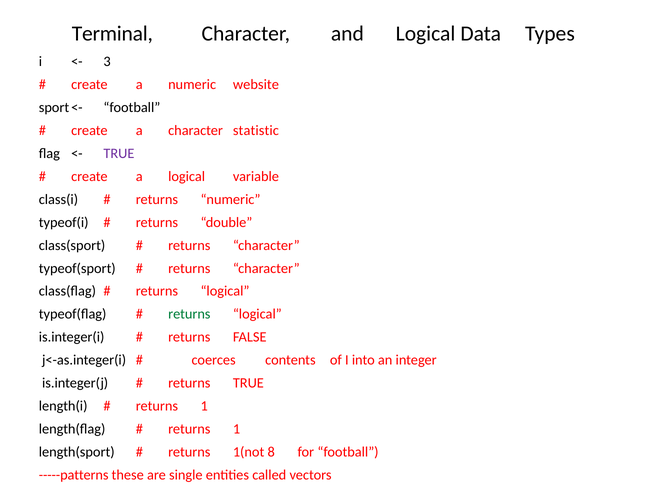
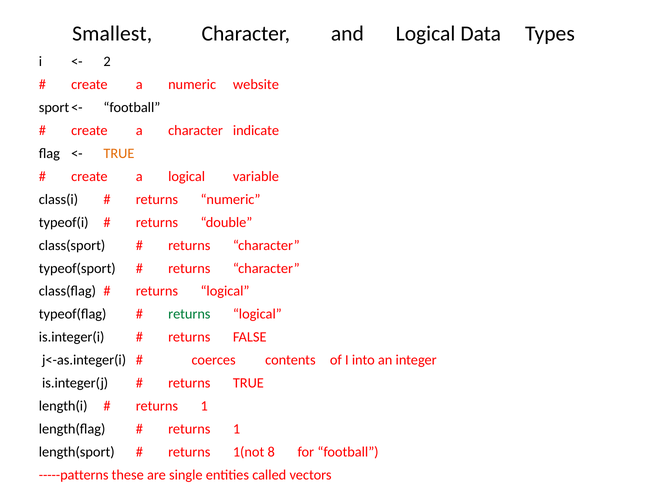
Terminal: Terminal -> Smallest (112, 34)
3: 3 -> 2 (107, 61)
statistic: statistic -> indicate (256, 130)
TRUE colour: purple -> orange (119, 153)
